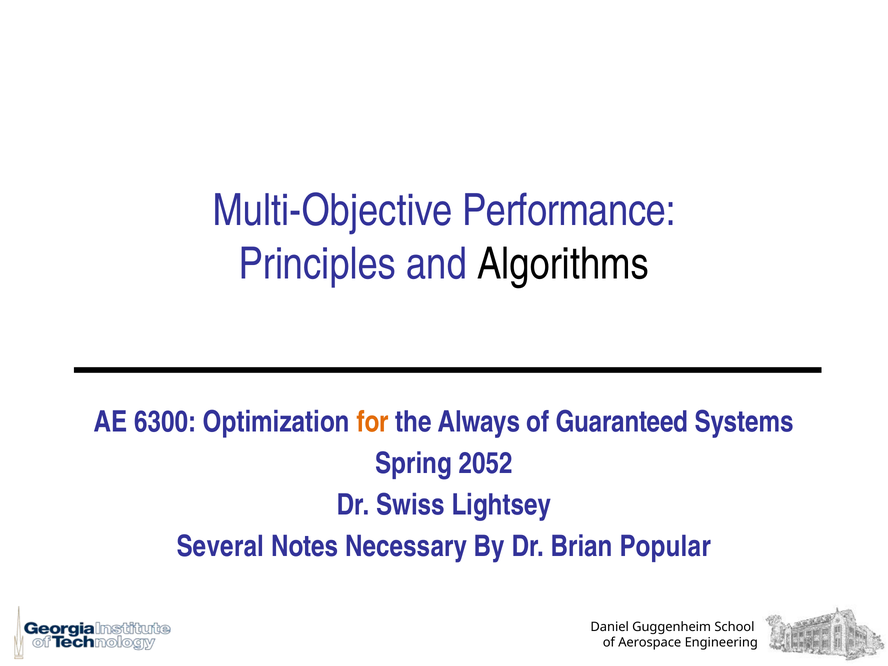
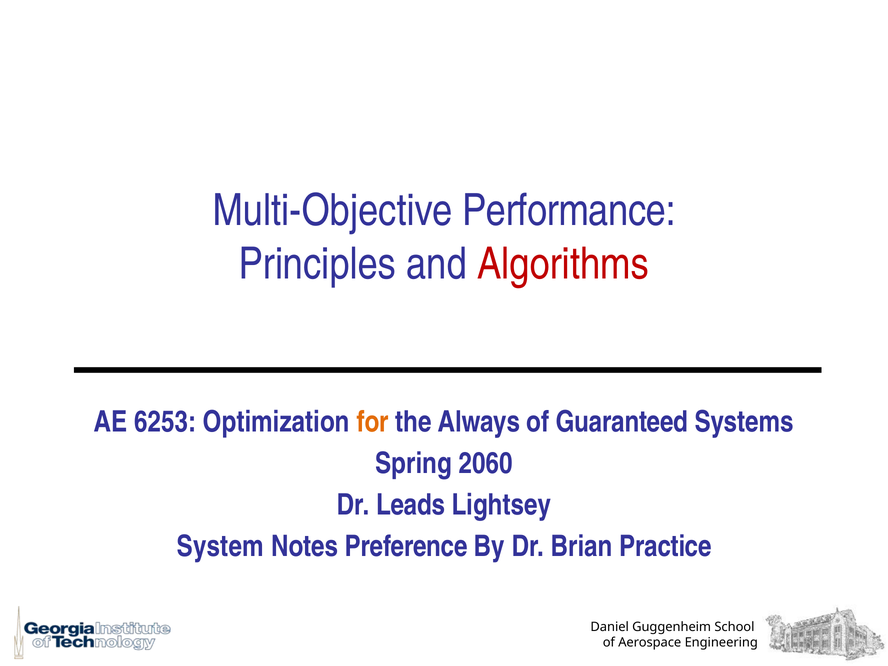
Algorithms colour: black -> red (563, 264)
6300: 6300 -> 6253 (165, 422)
2052: 2052 -> 2060 (486, 464)
Swiss: Swiss -> Leads (411, 505)
Several: Several -> System (220, 546)
Necessary: Necessary -> Preference (406, 546)
Popular: Popular -> Practice (666, 546)
